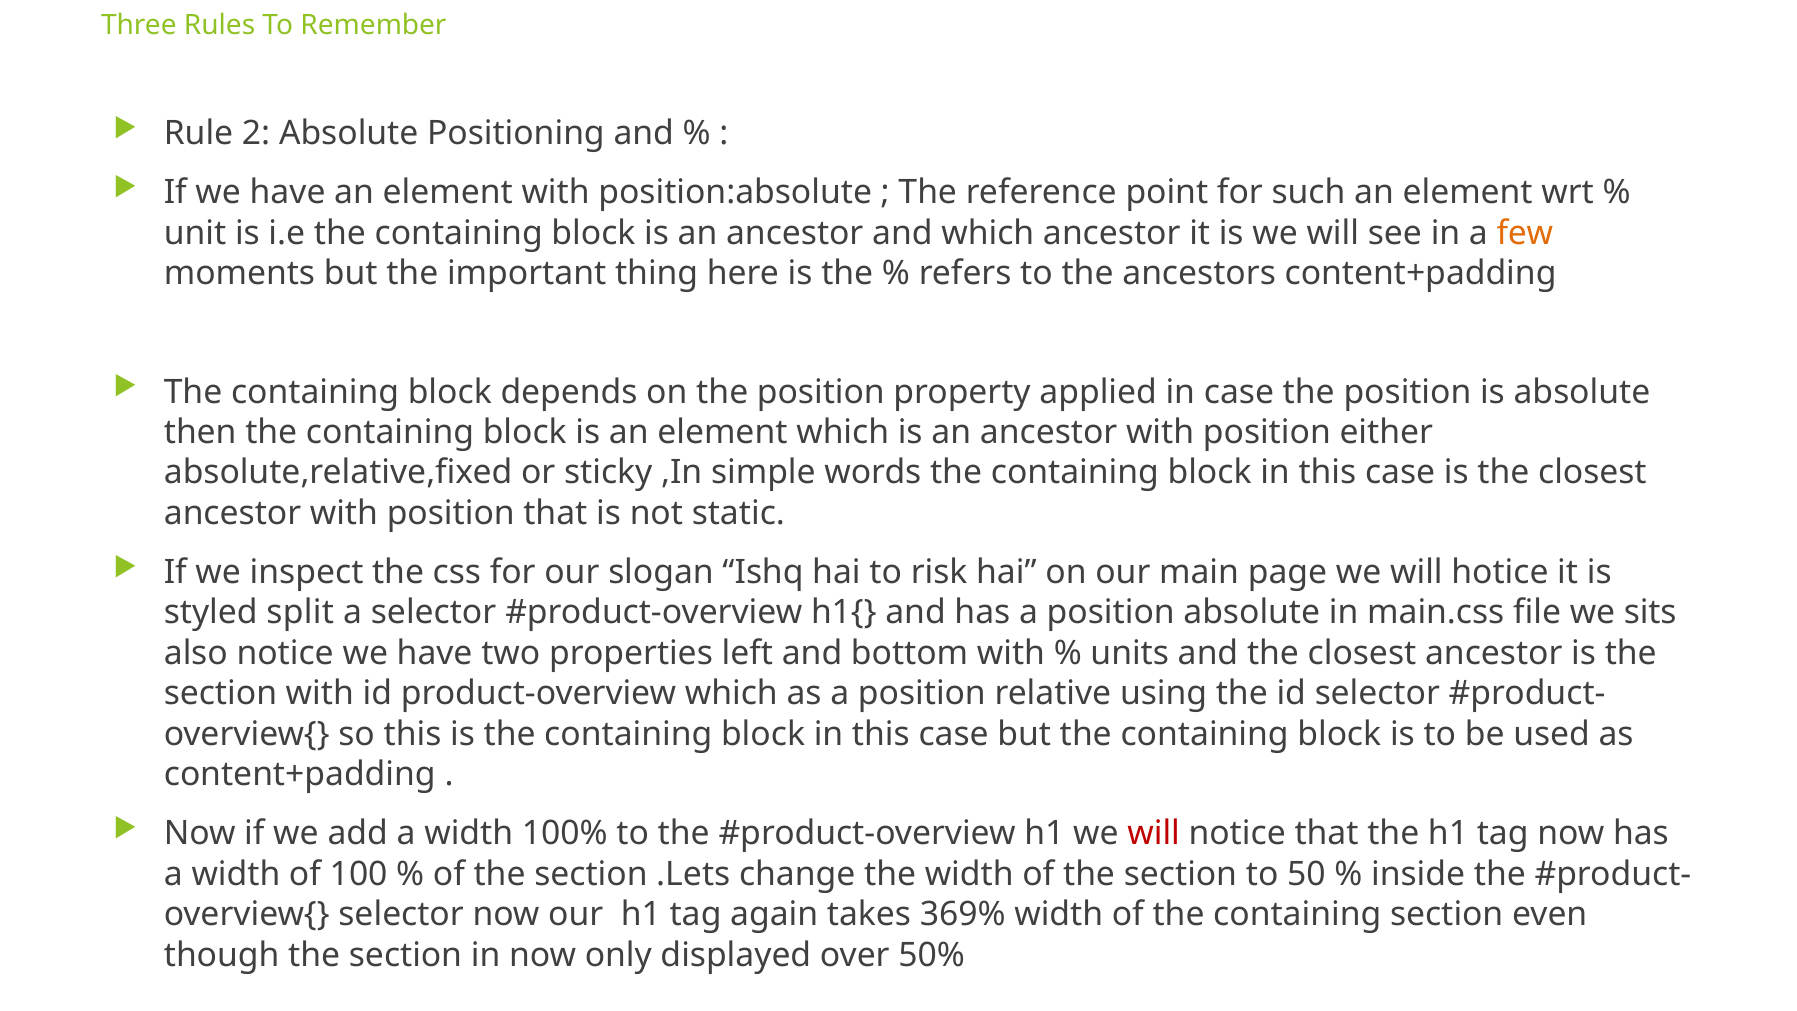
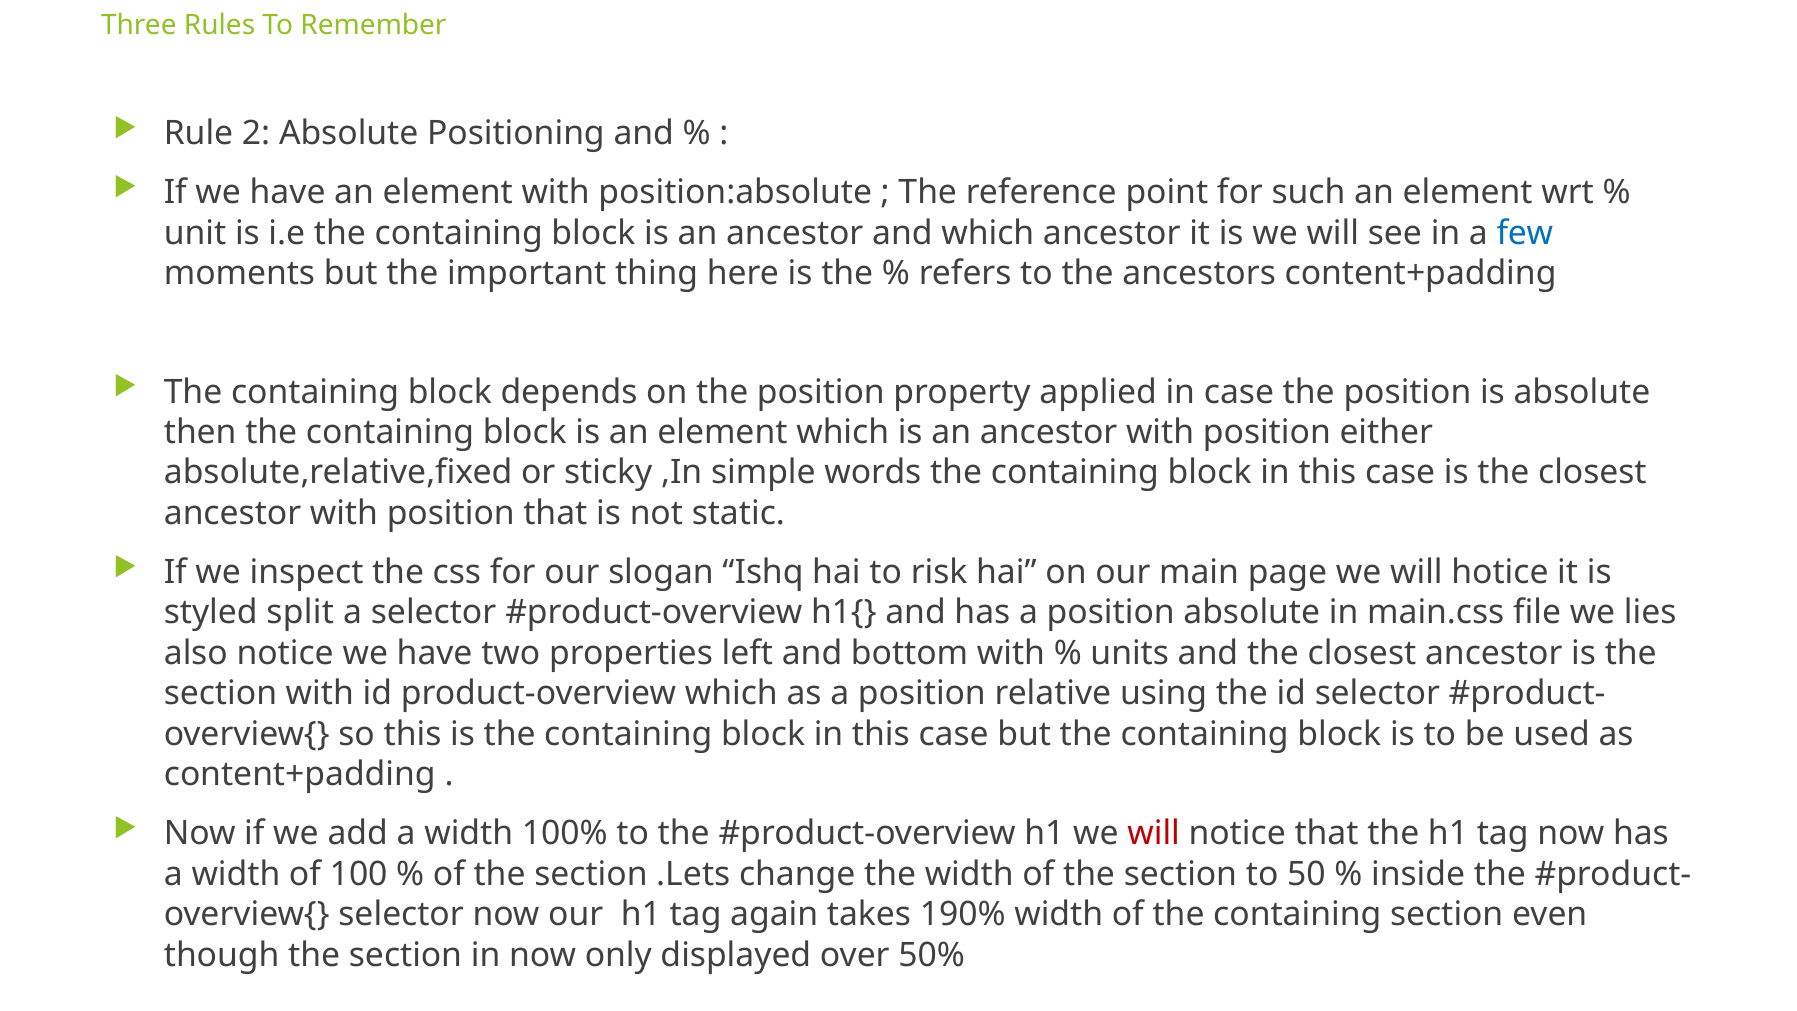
few colour: orange -> blue (1525, 233)
sits: sits -> lies (1650, 613)
369%: 369% -> 190% (963, 914)
